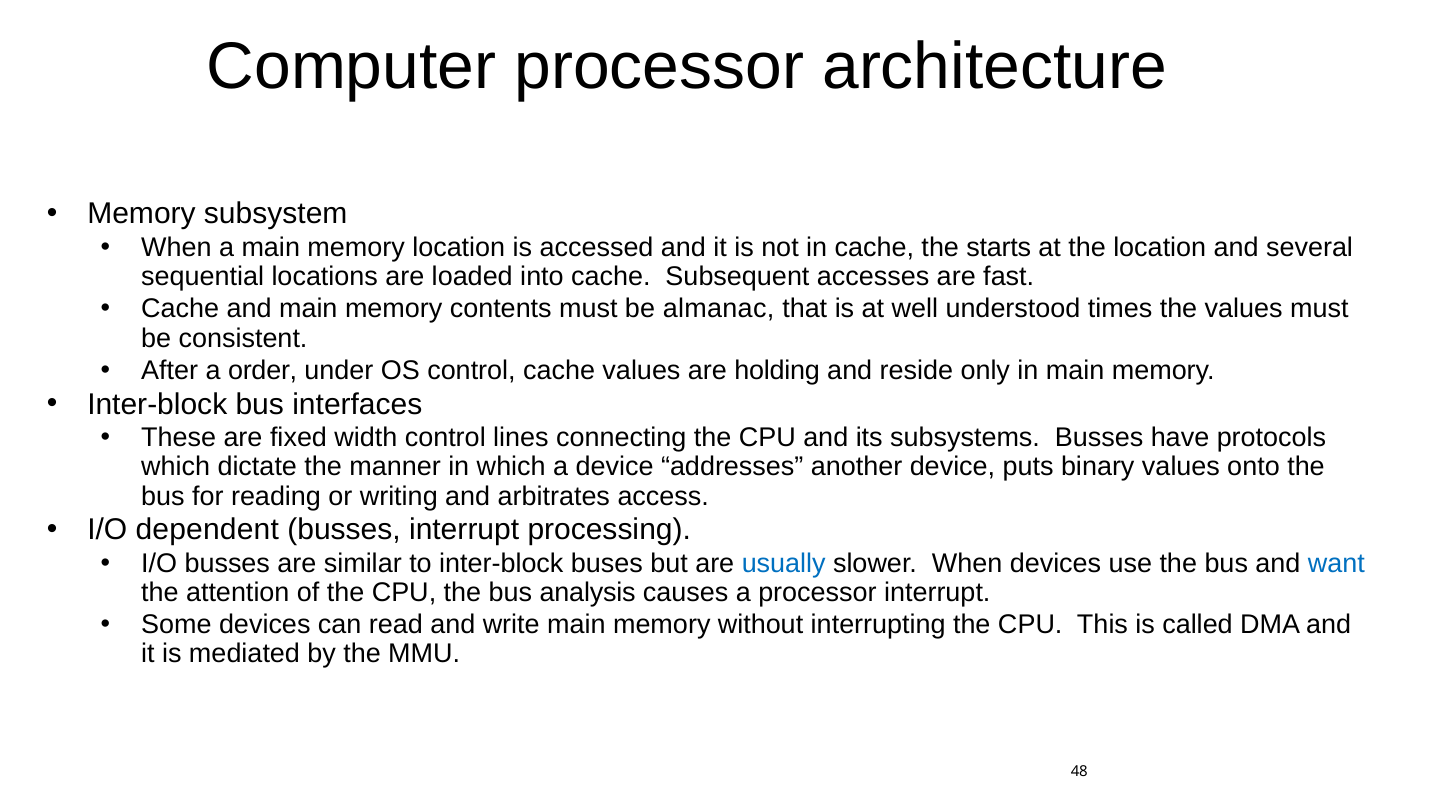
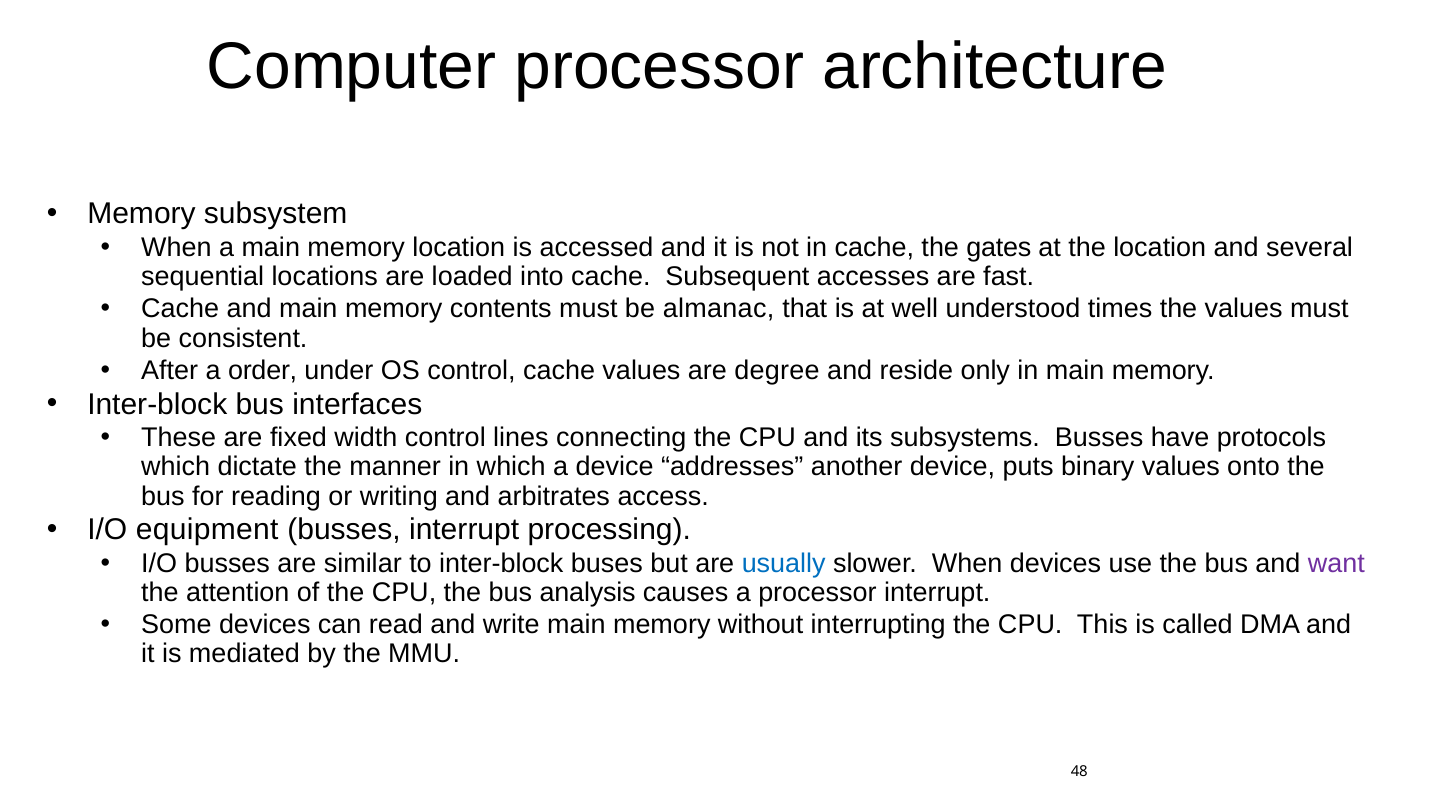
starts: starts -> gates (999, 248)
holding: holding -> degree (777, 371)
dependent: dependent -> equipment (207, 530)
want colour: blue -> purple (1336, 564)
